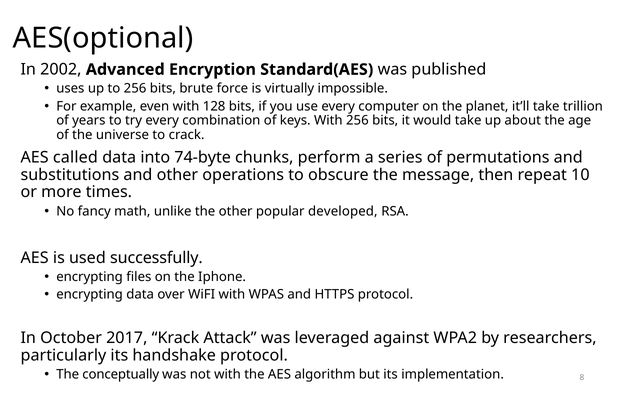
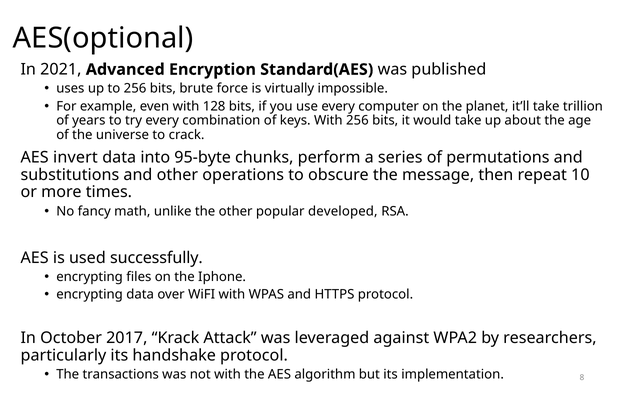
2002: 2002 -> 2021 (61, 70)
called: called -> invert (75, 157)
74-byte: 74-byte -> 95-byte (203, 157)
conceptually: conceptually -> transactions (121, 375)
